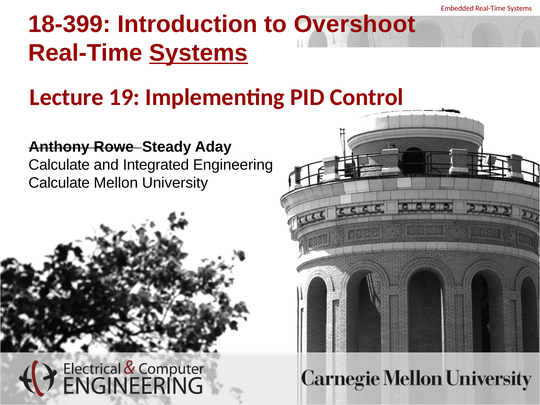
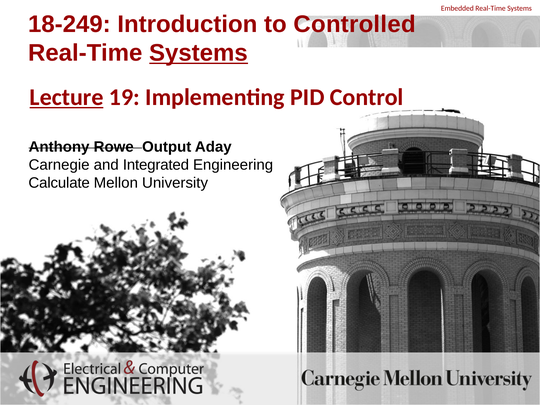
18-399: 18-399 -> 18-249 (70, 24)
Overshoot: Overshoot -> Controlled (355, 24)
Lecture underline: none -> present (67, 97)
Steady: Steady -> Output (167, 147)
Calculate: Calculate -> Carnegie (59, 165)
